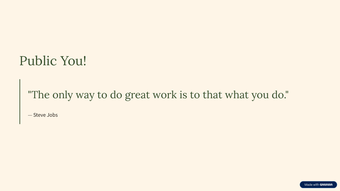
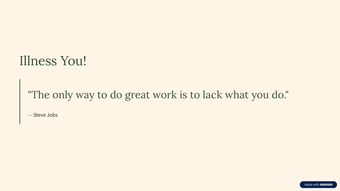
Public: Public -> Illness (38, 61)
that: that -> lack (212, 95)
